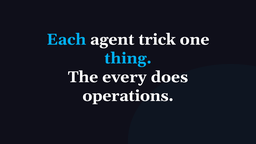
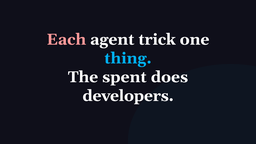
Each colour: light blue -> pink (66, 39)
every: every -> spent (124, 77)
operations: operations -> developers (128, 96)
